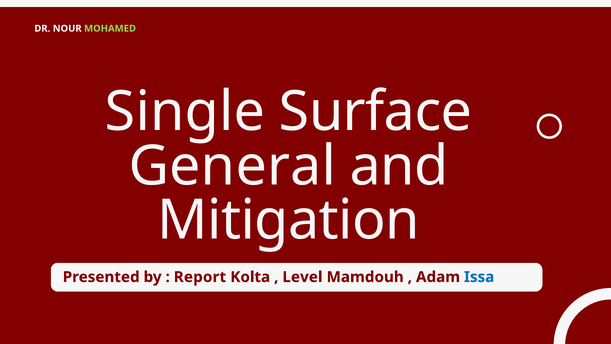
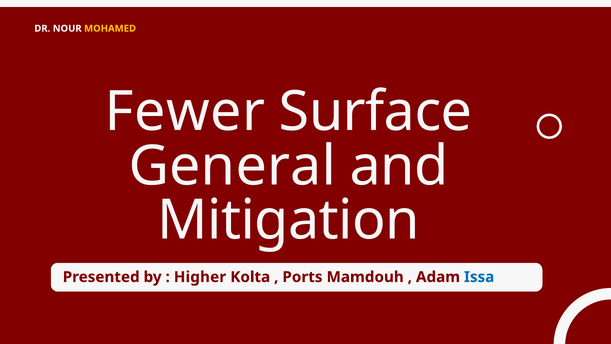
MOHAMED colour: light green -> yellow (110, 28)
Single: Single -> Fewer (185, 112)
Report: Report -> Higher (200, 277)
Level: Level -> Ports (302, 277)
